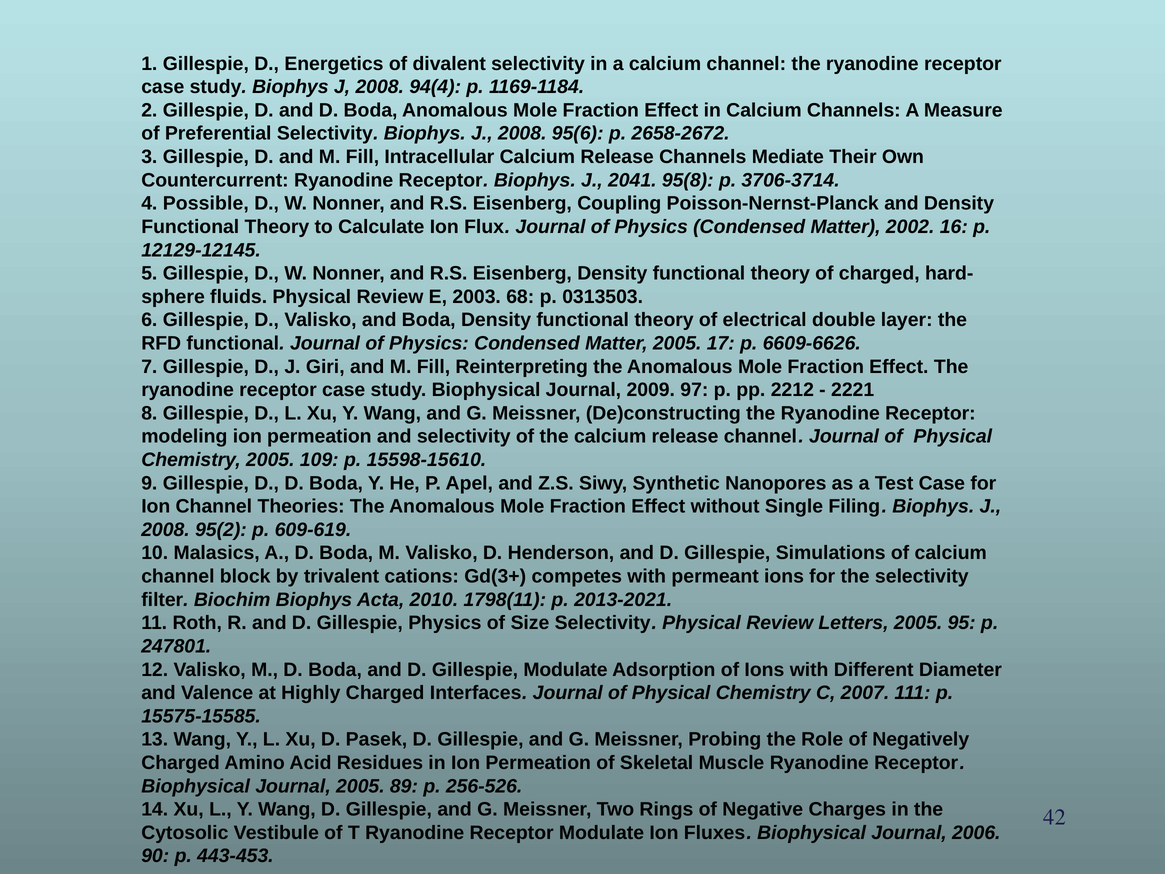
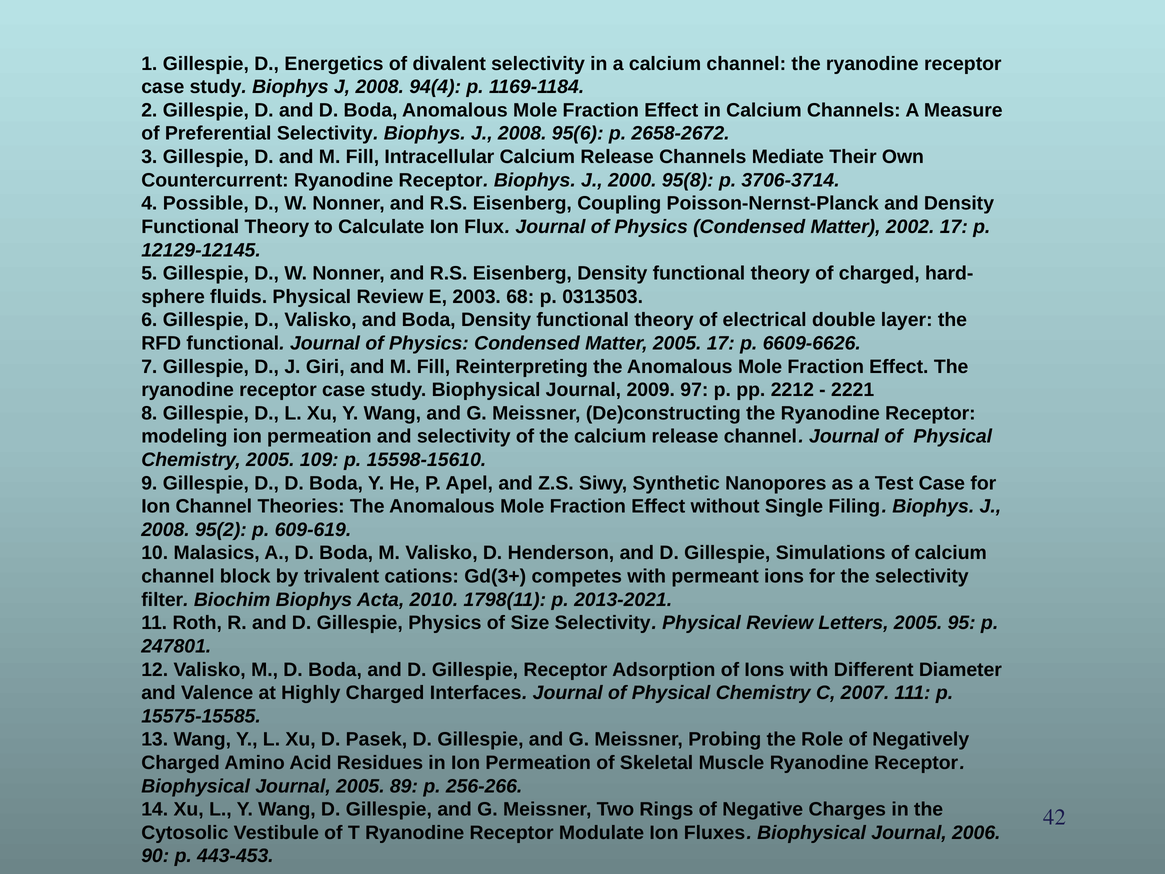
2041: 2041 -> 2000 (632, 180)
2002 16: 16 -> 17 (954, 227)
Gillespie Modulate: Modulate -> Receptor (565, 669)
256-526: 256-526 -> 256-266 (484, 786)
